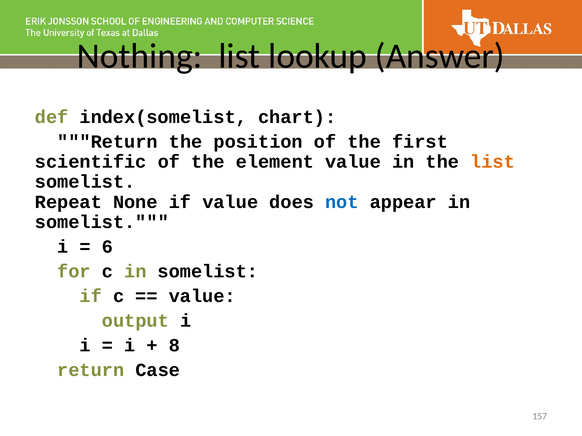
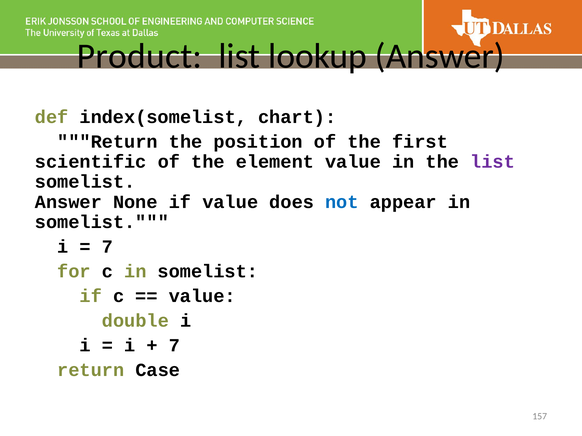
Nothing: Nothing -> Product (139, 56)
list colour: orange -> purple (493, 162)
Repeat: Repeat -> Answer (68, 202)
6: 6 -> 7 (107, 247)
output: output -> double (135, 321)
8: 8 -> 7 (174, 346)
